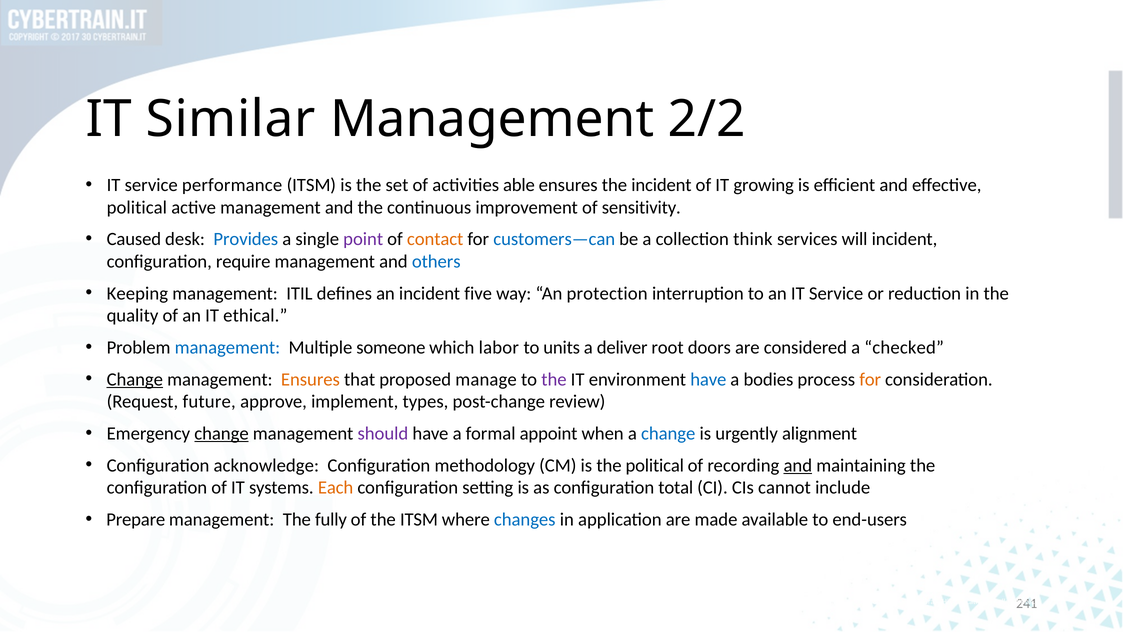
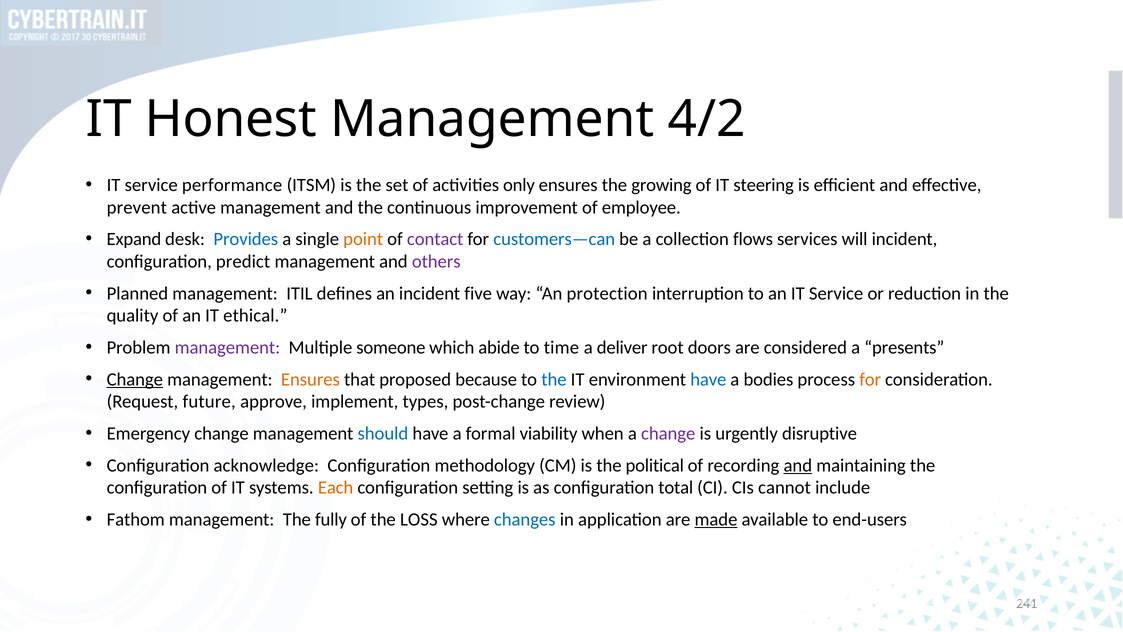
Similar: Similar -> Honest (231, 119)
2/2: 2/2 -> 4/2 (707, 119)
able: able -> only (519, 185)
the incident: incident -> growing (661, 185)
growing: growing -> steering (764, 185)
political: political -> prevent (137, 207)
sensitivity: sensitivity -> employee (641, 207)
Caused: Caused -> Expand (134, 239)
point colour: purple -> orange (363, 239)
contact colour: orange -> purple (435, 239)
think: think -> flows (753, 239)
require: require -> predict (243, 261)
others colour: blue -> purple (436, 261)
Keeping: Keeping -> Planned (137, 293)
management colour: blue -> purple (227, 347)
labor: labor -> abide (499, 347)
units: units -> time (561, 347)
checked: checked -> presents (904, 347)
manage: manage -> because (486, 379)
the colour: purple -> blue (554, 379)
change underline: present -> none (222, 433)
should colour: purple -> blue (383, 433)
appoint: appoint -> viability (549, 433)
change colour: blue -> purple (668, 433)
alignment: alignment -> disruptive (819, 433)
Prepare: Prepare -> Fathom (136, 519)
the ITSM: ITSM -> LOSS (419, 519)
made underline: none -> present (716, 519)
